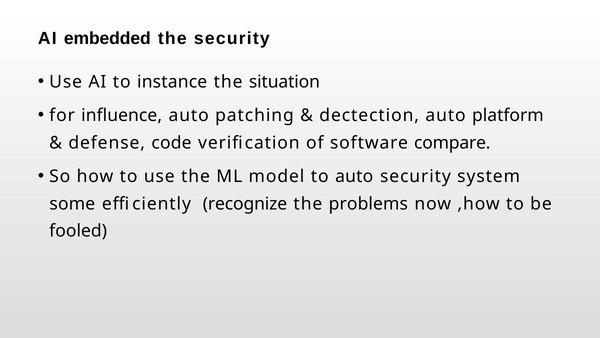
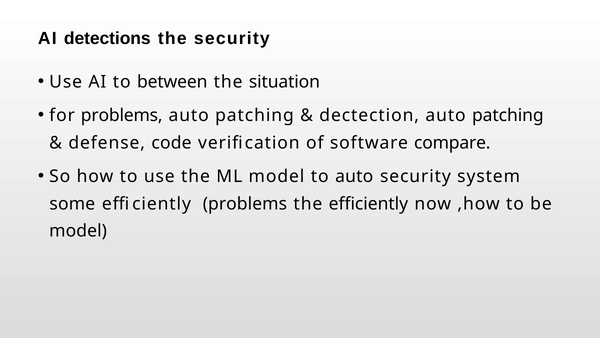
embedded: embedded -> detections (107, 38)
instance: instance -> between (172, 82)
for influence: influence -> problems (122, 115)
dectection auto platform: platform -> patching (508, 115)
efficiently recognize: recognize -> problems (245, 204)
the problems: problems -> efficiently (368, 204)
fooled: fooled -> model (78, 231)
